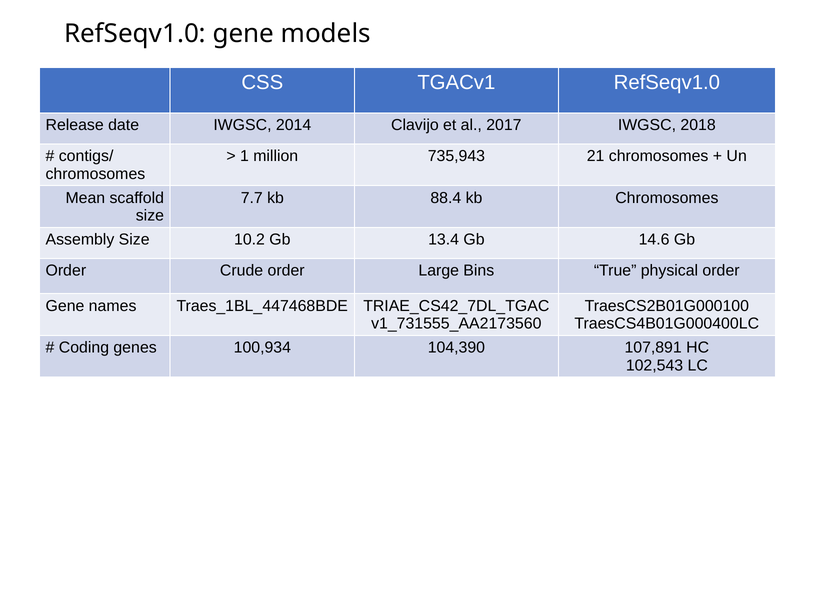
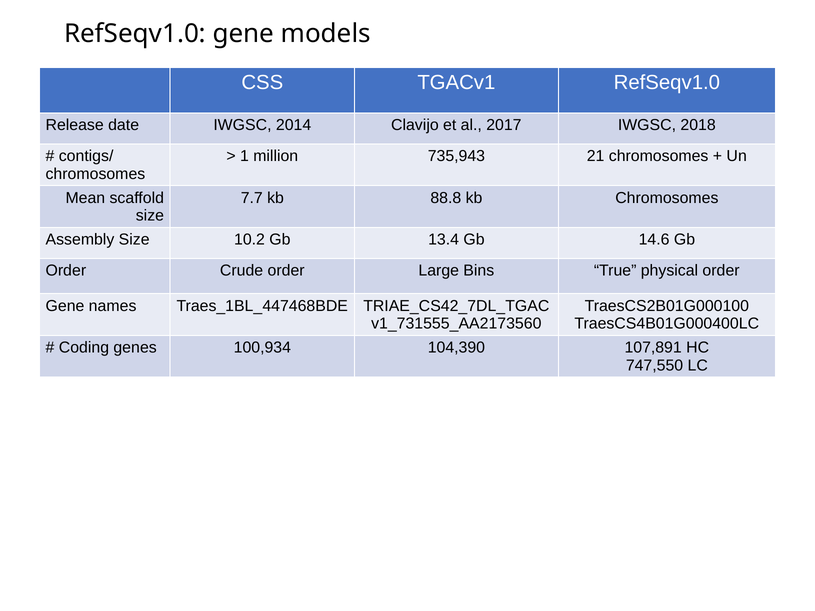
88.4: 88.4 -> 88.8 (446, 198)
102,543: 102,543 -> 747,550 (655, 365)
